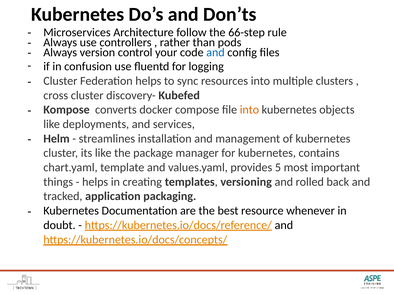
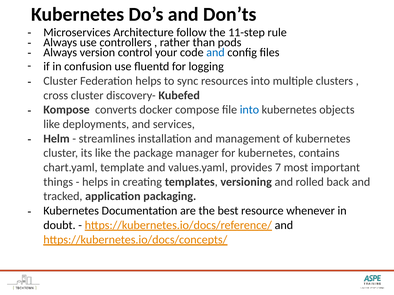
66-step: 66-step -> 11-step (247, 32)
into colour: orange -> blue (249, 110)
5: 5 -> 7 (278, 168)
